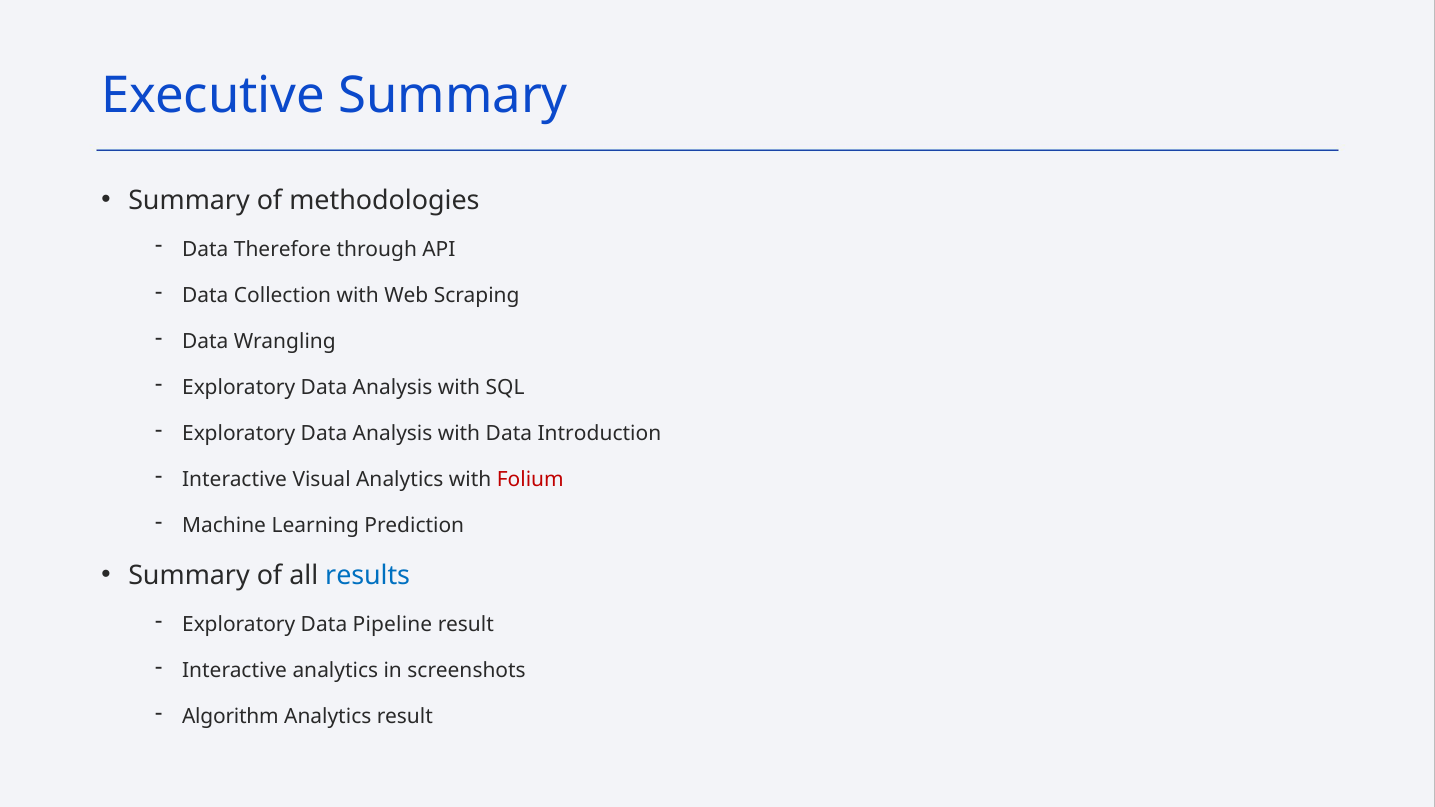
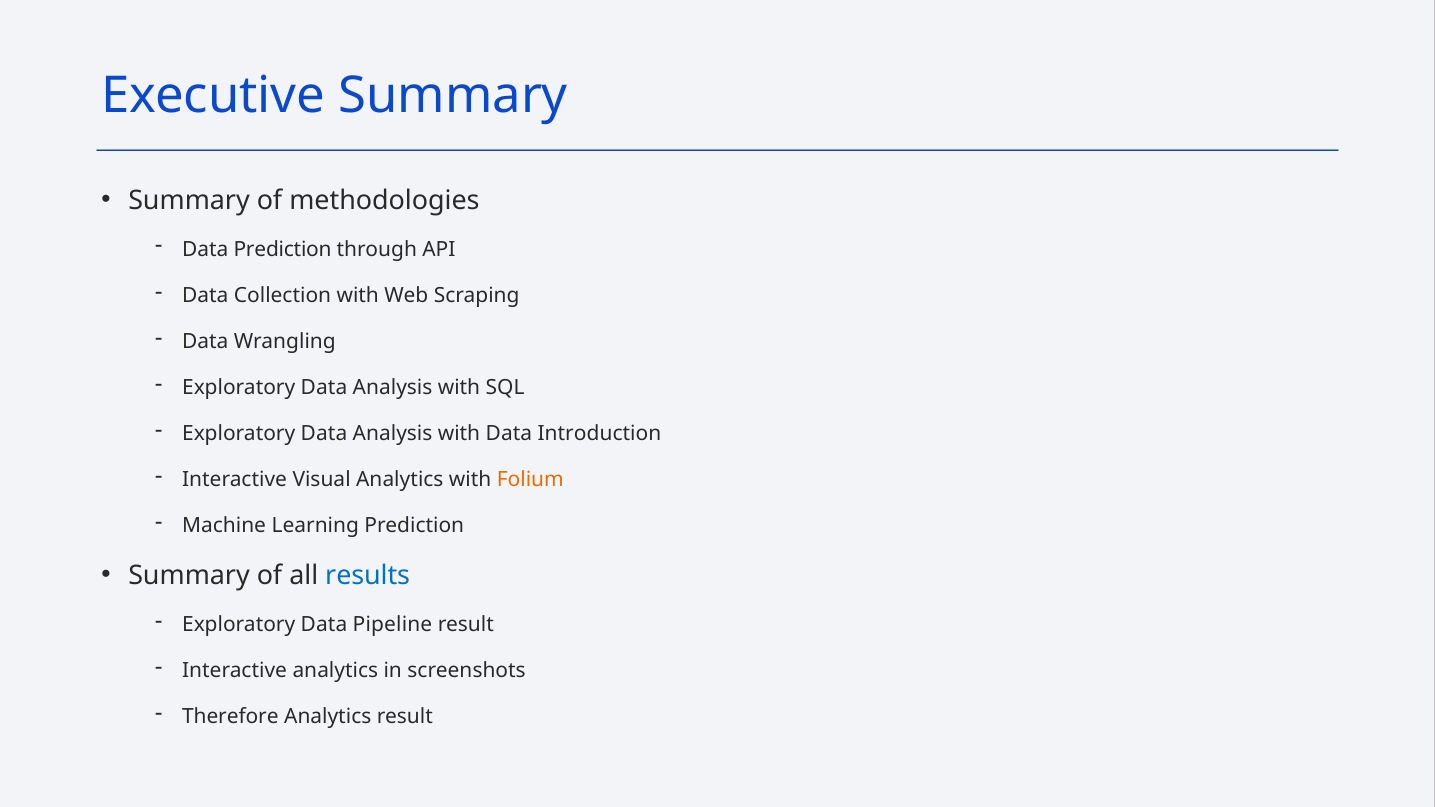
Data Therefore: Therefore -> Prediction (283, 249)
Folium colour: red -> orange (530, 480)
Algorithm: Algorithm -> Therefore (230, 717)
